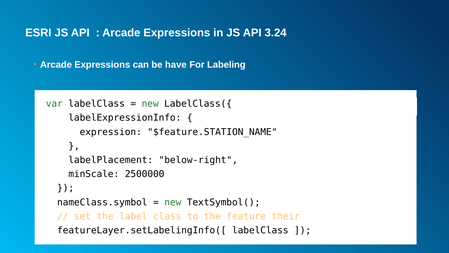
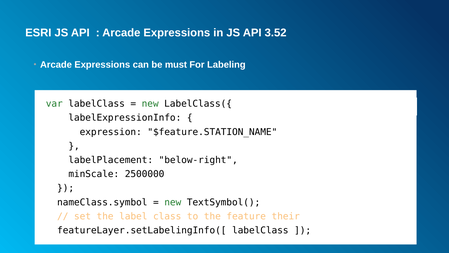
3.24: 3.24 -> 3.52 (276, 33)
have: have -> must (176, 65)
